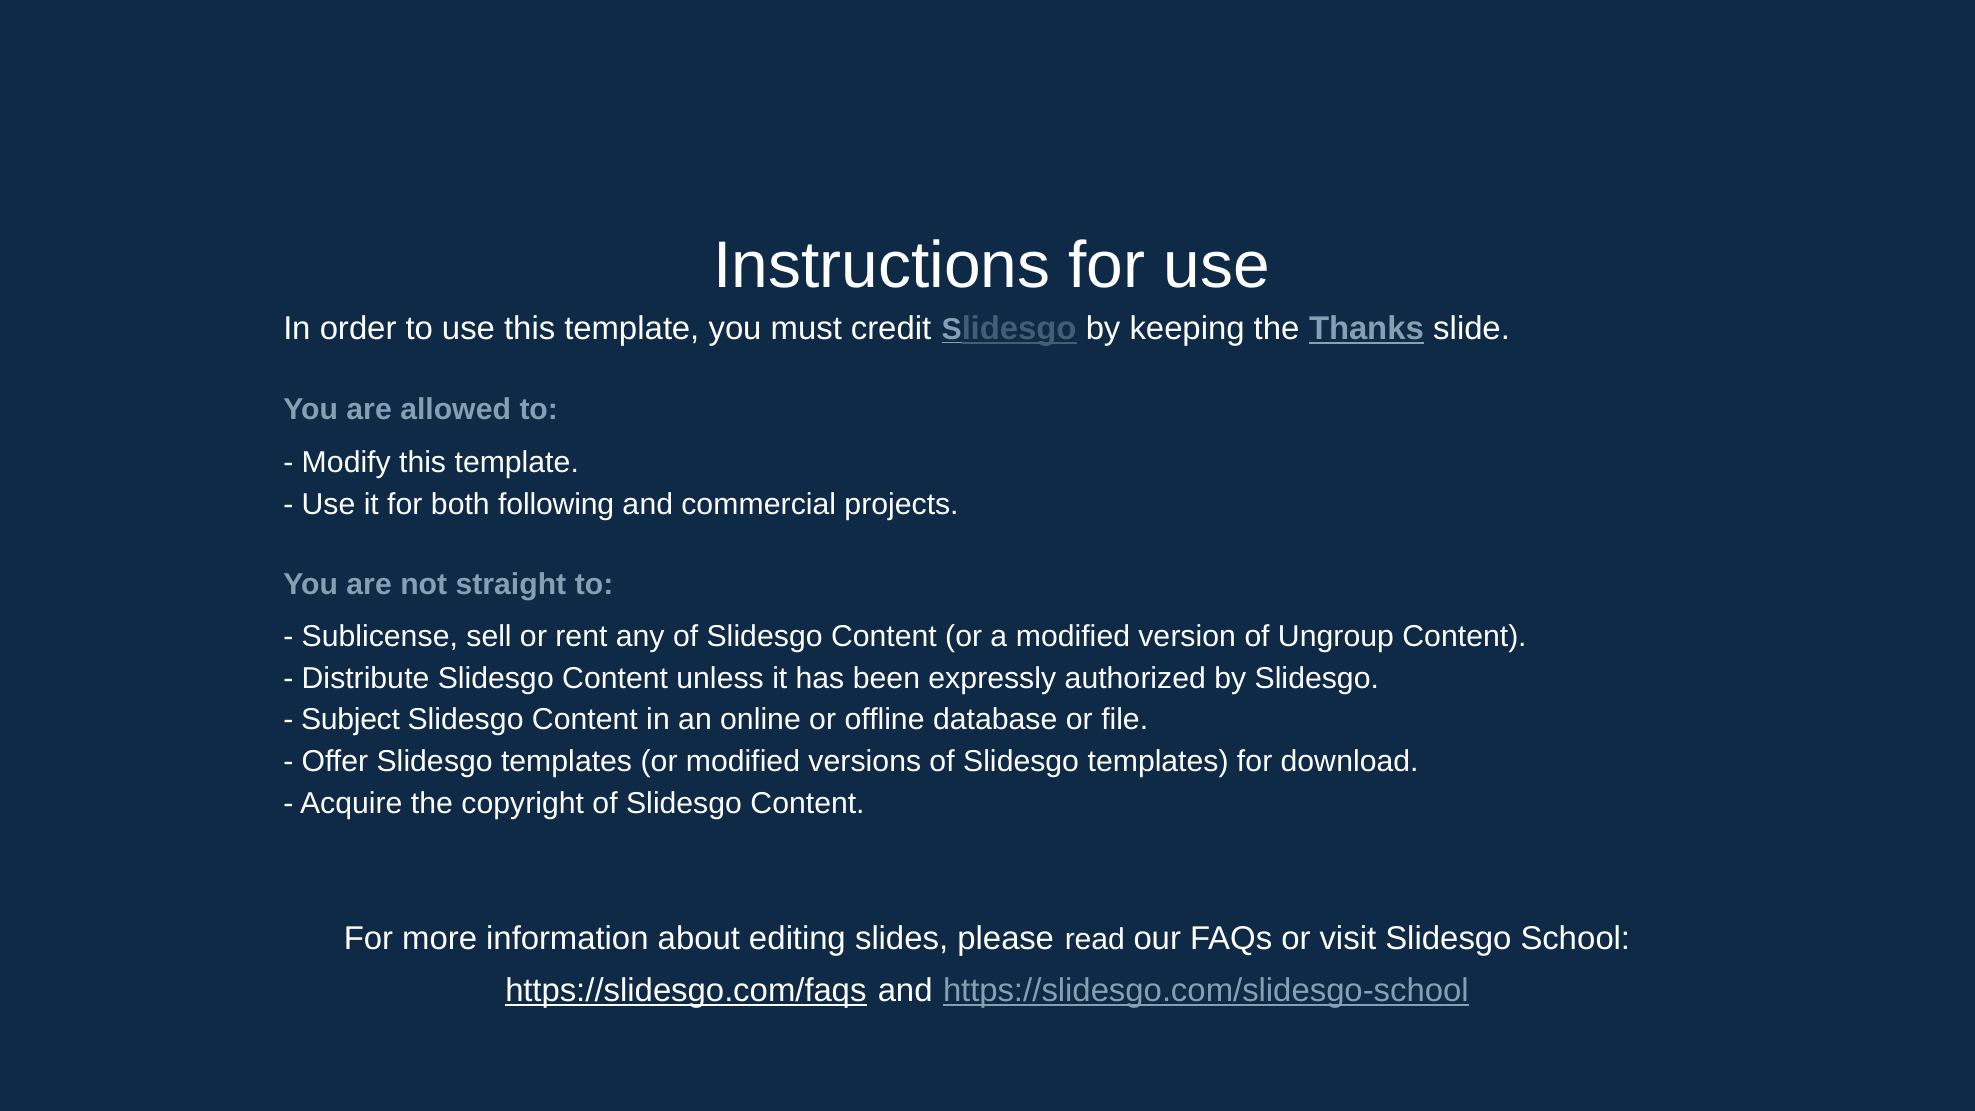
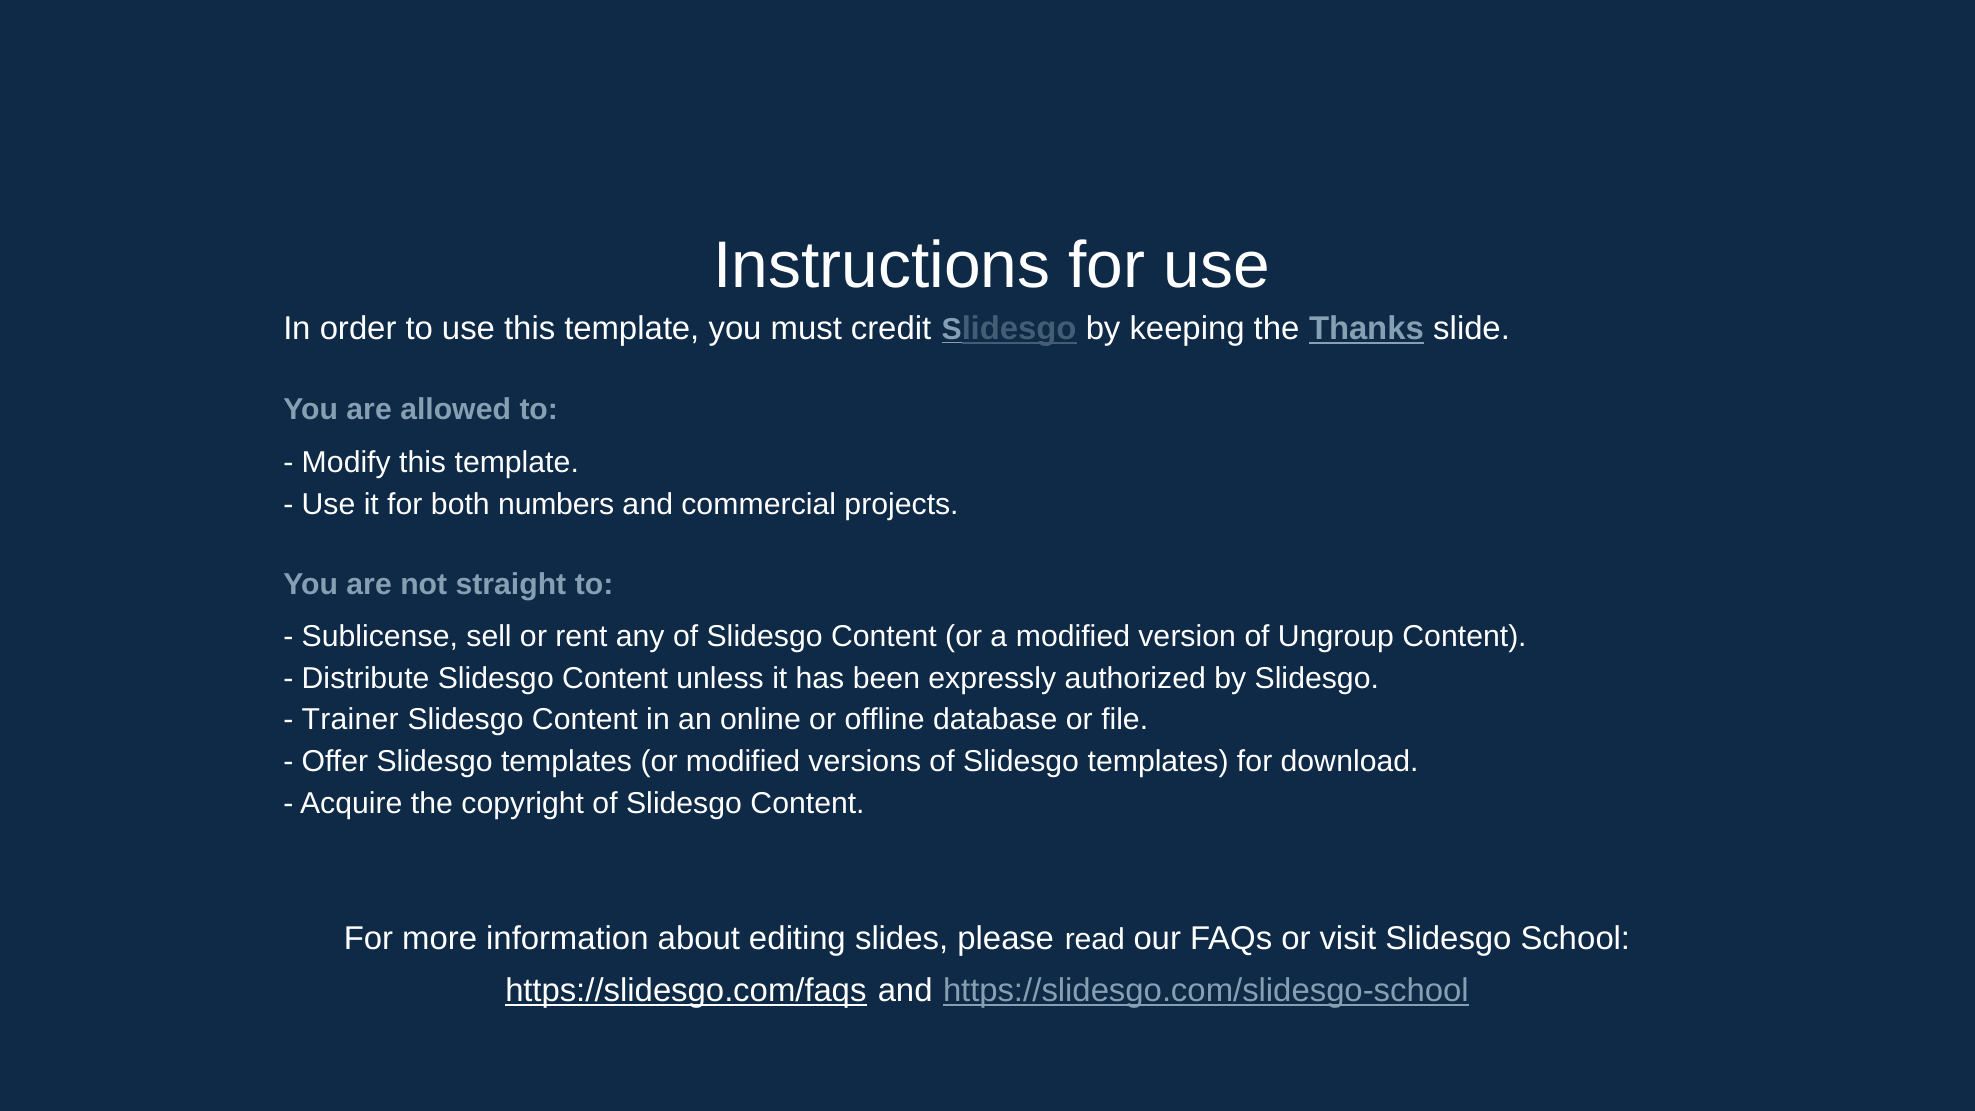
following: following -> numbers (556, 504)
Subject: Subject -> Trainer (350, 720)
